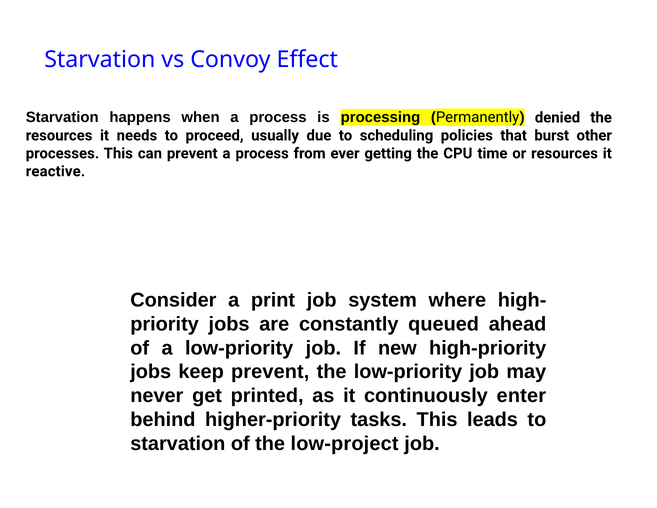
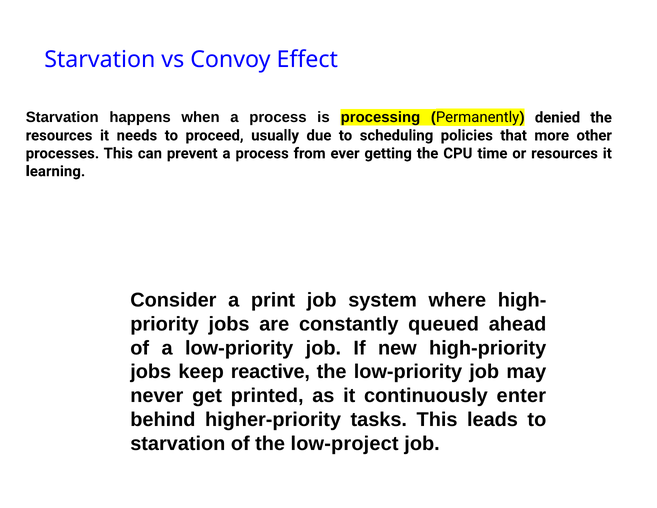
burst: burst -> more (552, 135)
reactive: reactive -> learning (56, 171)
keep prevent: prevent -> reactive (270, 372)
